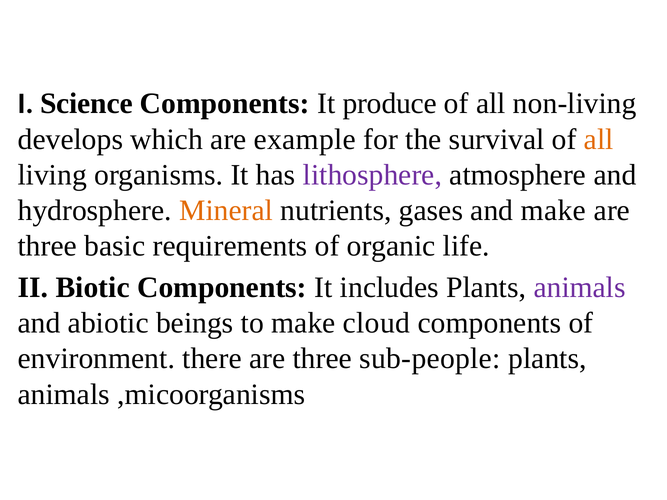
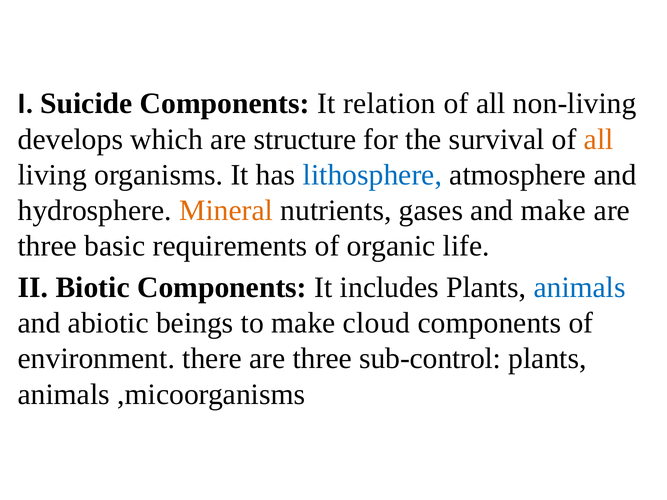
Science: Science -> Suicide (86, 104)
produce: produce -> relation (389, 104)
example: example -> structure (305, 139)
lithosphere colour: purple -> blue (372, 175)
animals colour: purple -> blue (580, 288)
sub-people: sub-people -> sub-control (430, 359)
